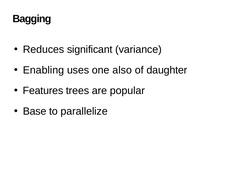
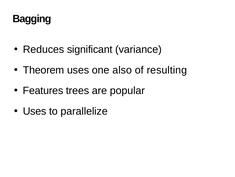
Enabling: Enabling -> Theorem (44, 70)
daughter: daughter -> resulting (167, 70)
Base: Base -> Uses (35, 111)
